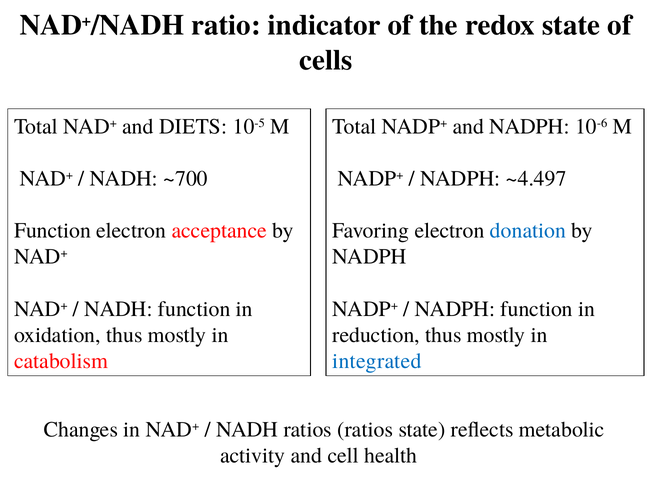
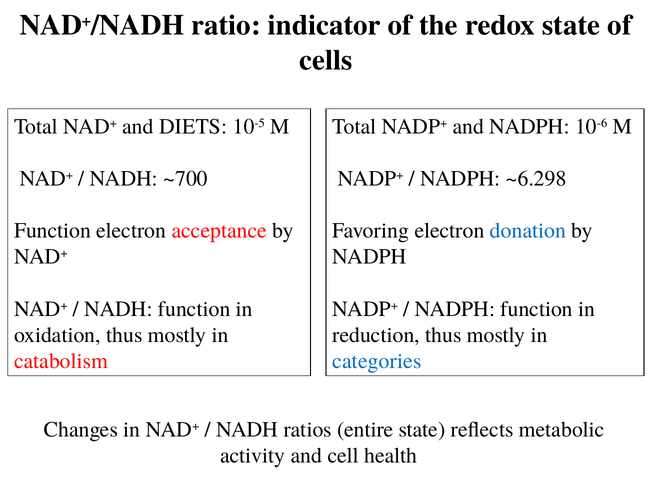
~4.497: ~4.497 -> ~6.298 (536, 179)
integrated: integrated -> categories (377, 361)
ratios ratios: ratios -> entire (365, 429)
